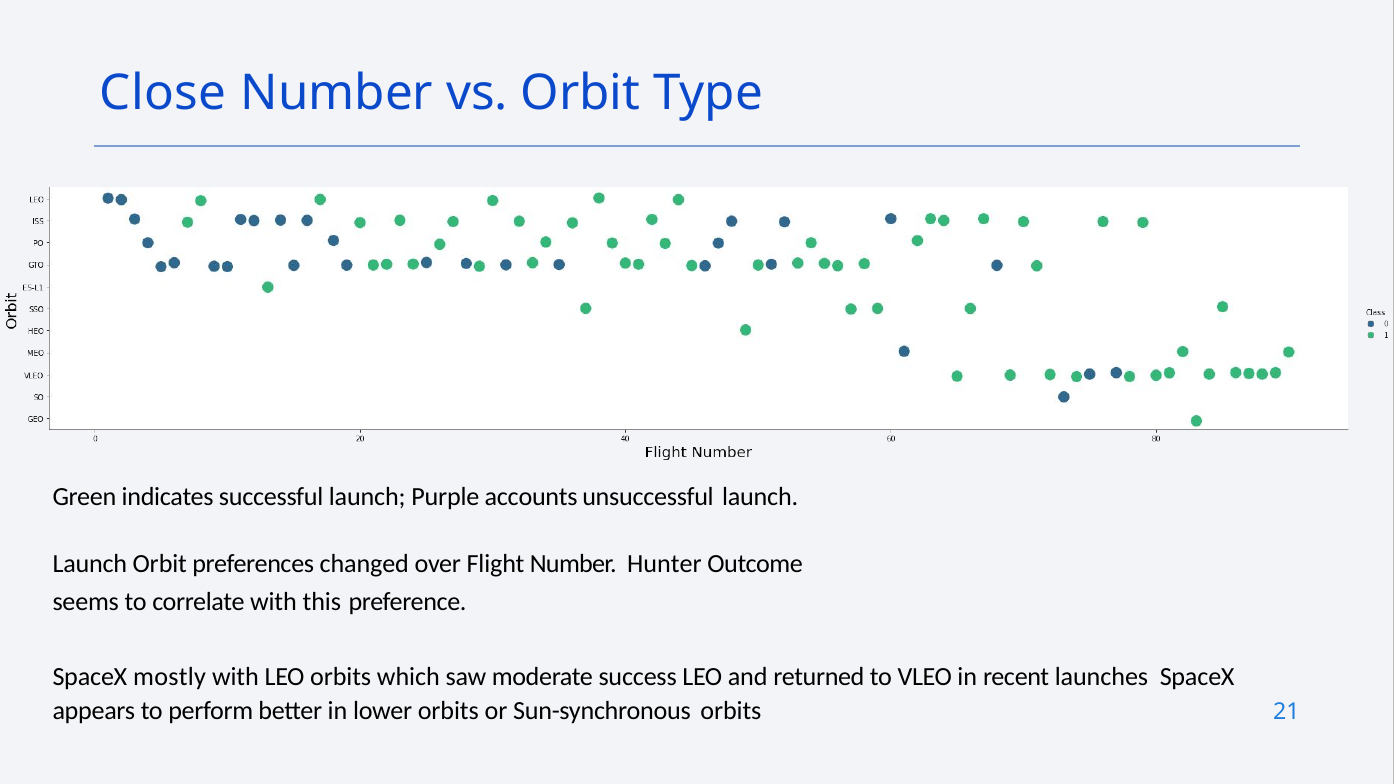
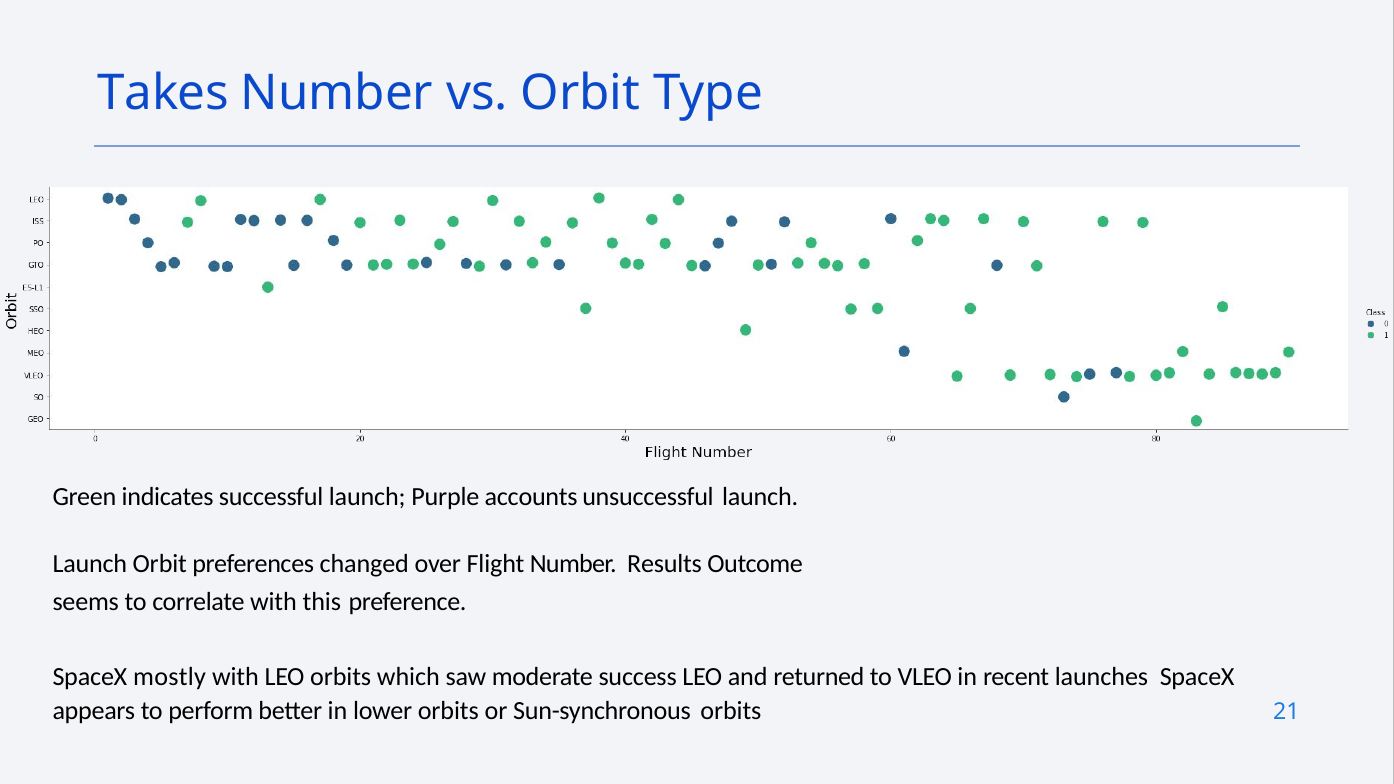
Close: Close -> Takes (163, 93)
Hunter: Hunter -> Results (664, 564)
